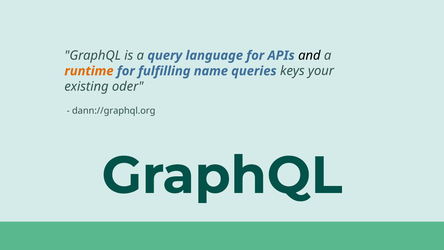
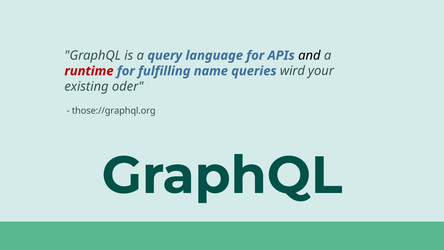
runtime colour: orange -> red (89, 71)
keys: keys -> wird (292, 71)
dann://graphql.org: dann://graphql.org -> those://graphql.org (114, 111)
